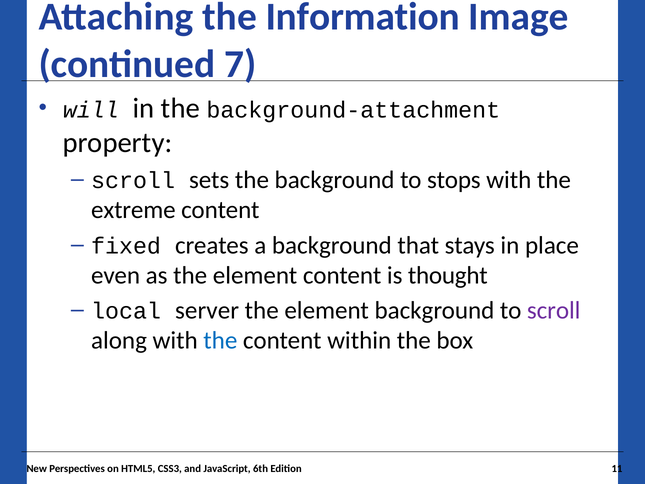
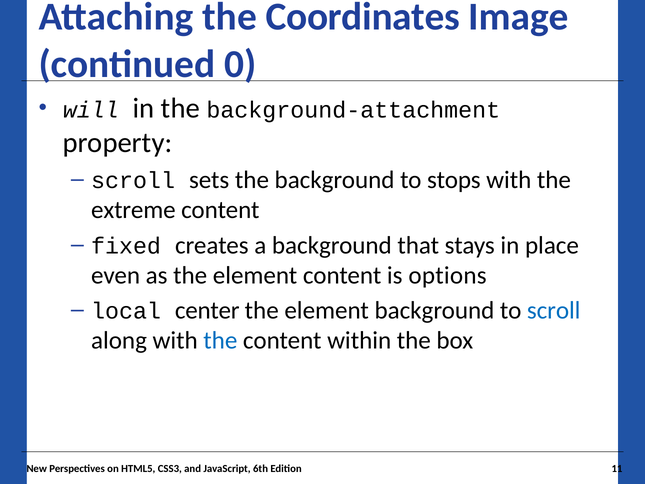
Information: Information -> Coordinates (363, 17)
7: 7 -> 0 (240, 64)
thought: thought -> options (448, 275)
server: server -> center (207, 310)
scroll colour: purple -> blue (554, 310)
